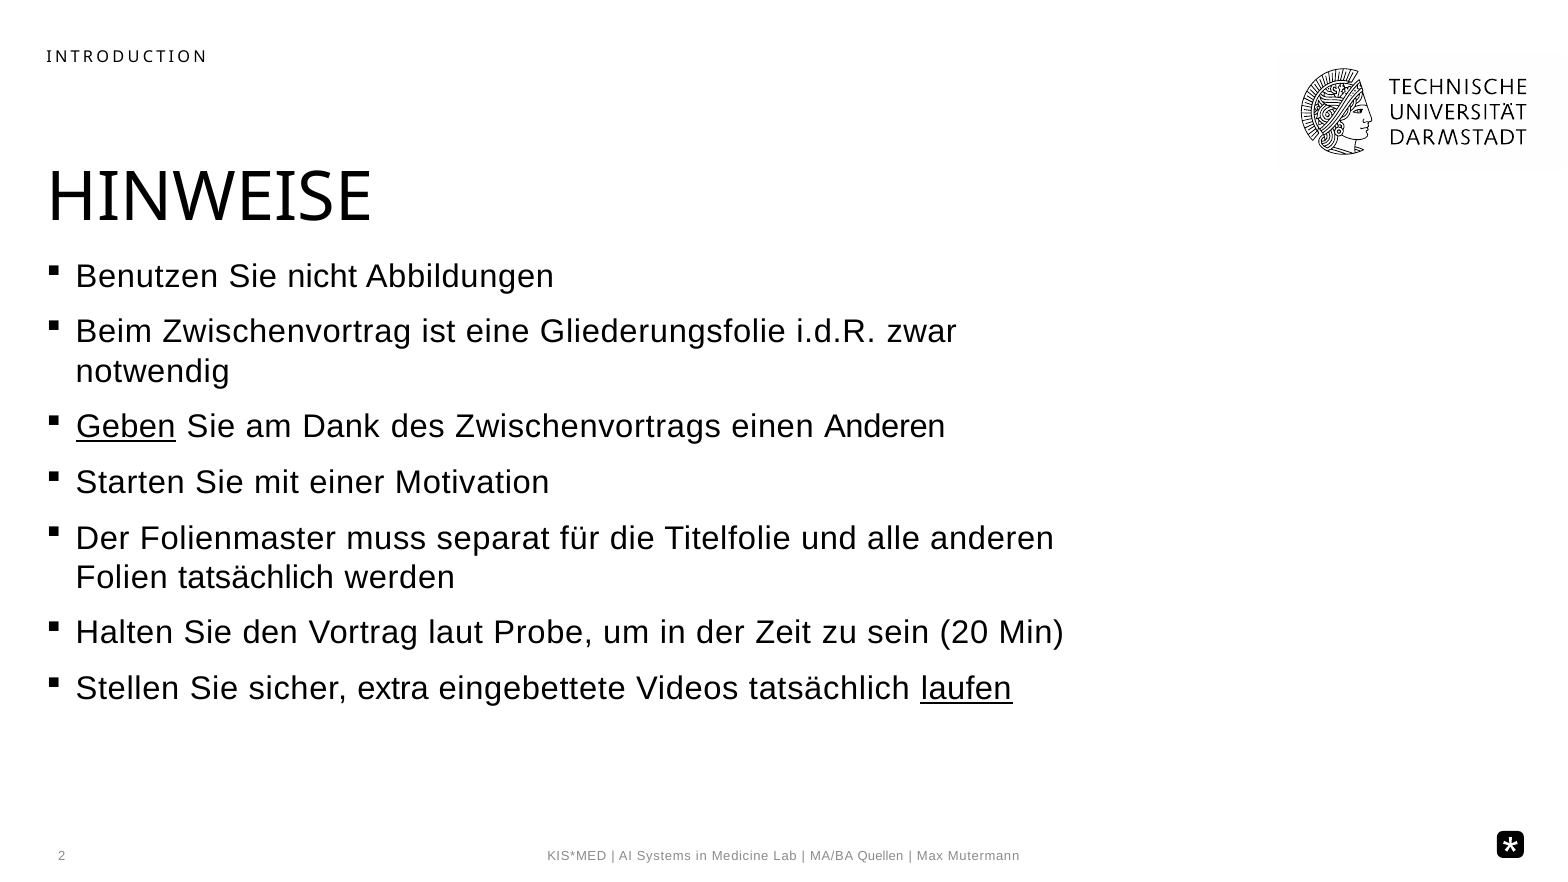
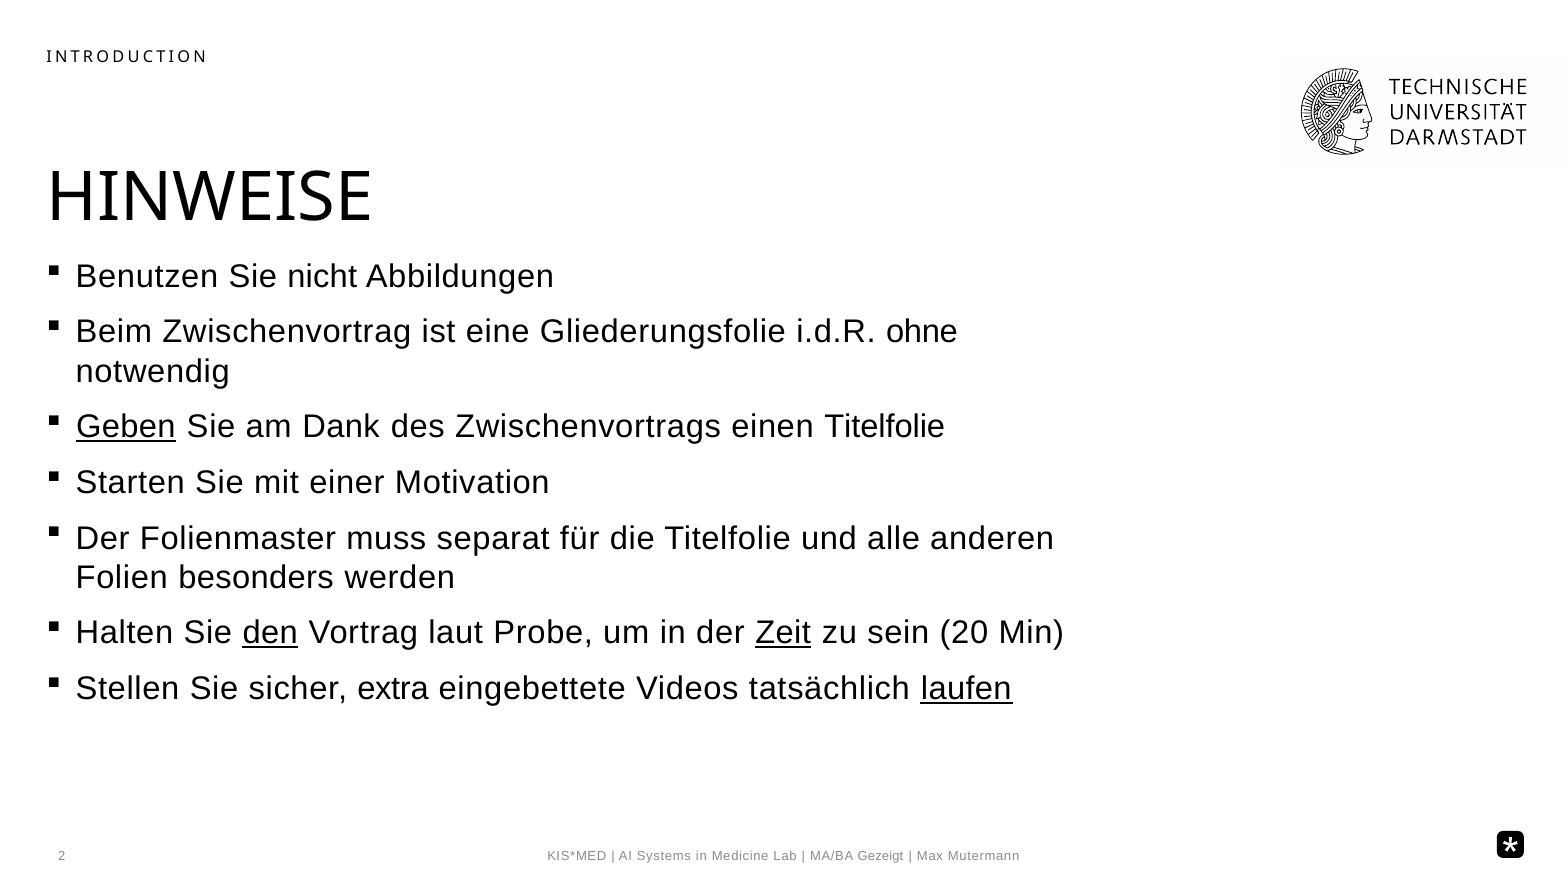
zwar: zwar -> ohne (922, 332)
einen Anderen: Anderen -> Titelfolie (885, 427)
Folien tatsächlich: tatsächlich -> besonders (256, 578)
den underline: none -> present (270, 633)
Zeit underline: none -> present (783, 633)
Quellen: Quellen -> Gezeigt (880, 856)
